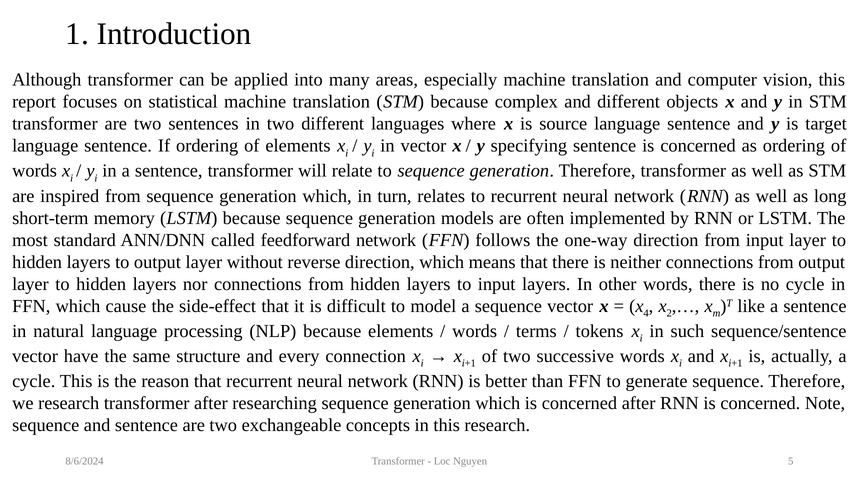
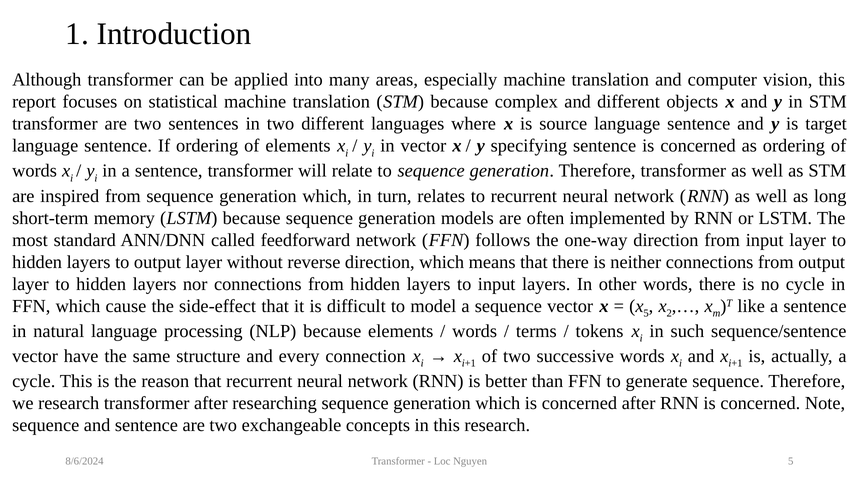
x 4: 4 -> 5 (646, 313)
